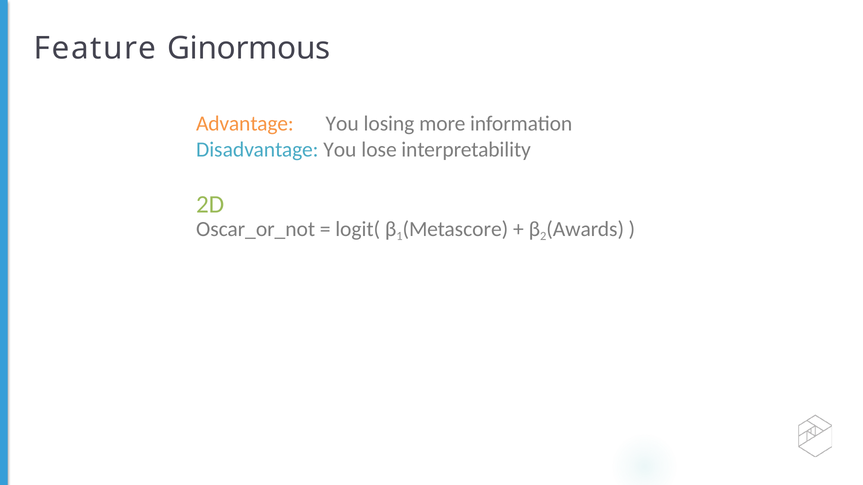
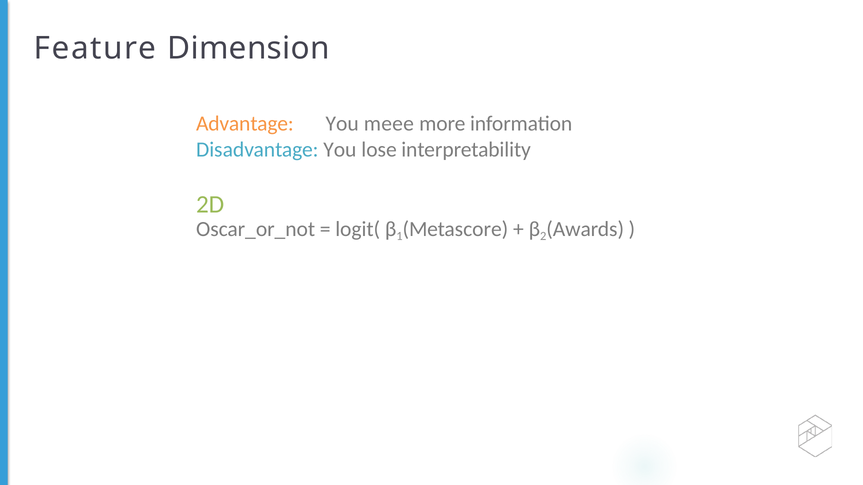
Ginormous: Ginormous -> Dimension (248, 48)
losing: losing -> meee (389, 124)
